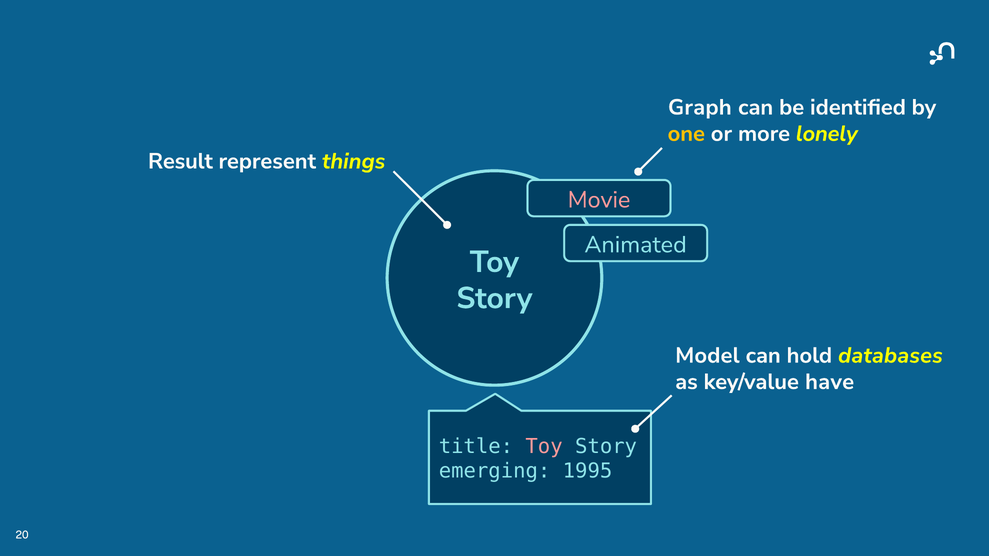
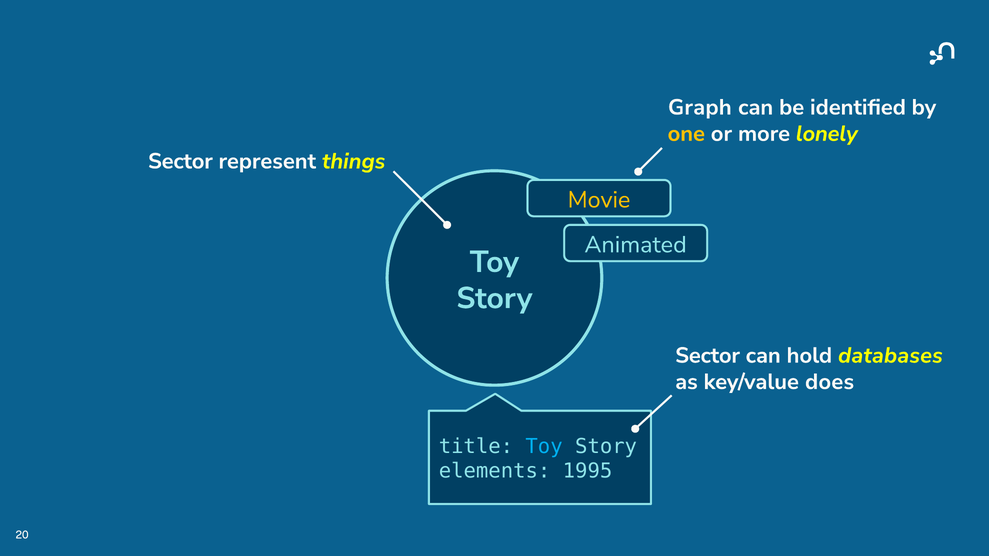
Result: Result -> Sector (180, 161)
Movie colour: pink -> yellow (599, 200)
Model: Model -> Sector (708, 356)
have: have -> does (830, 382)
Toy colour: pink -> light blue (544, 447)
emerging: emerging -> elements (495, 471)
